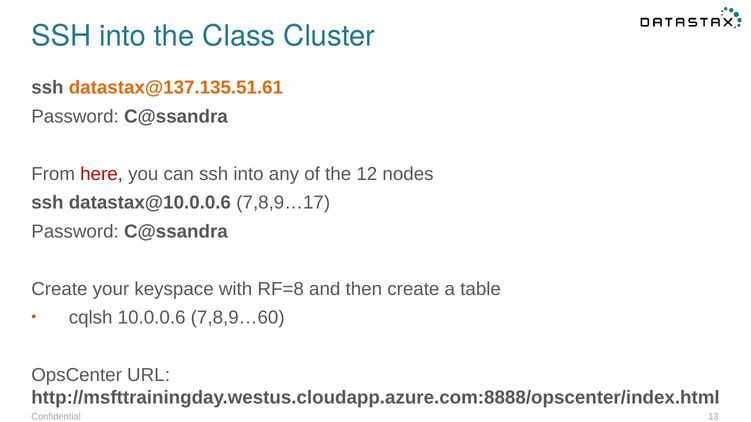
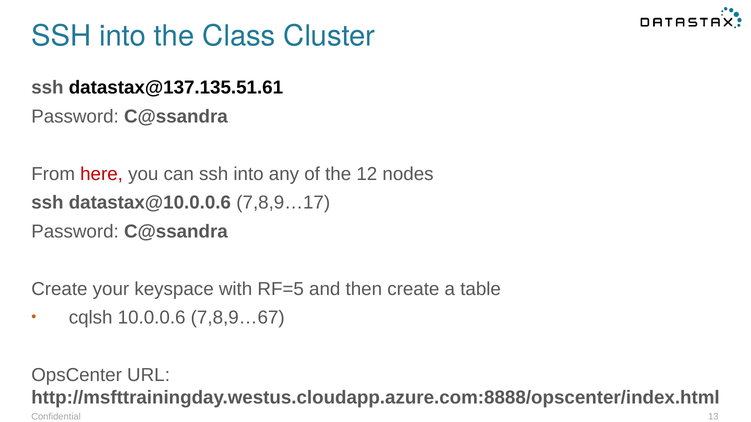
datastax@137.135.51.61 colour: orange -> black (176, 88)
RF=8: RF=8 -> RF=5 (281, 289)
7,8,9…60: 7,8,9…60 -> 7,8,9…67 (238, 318)
